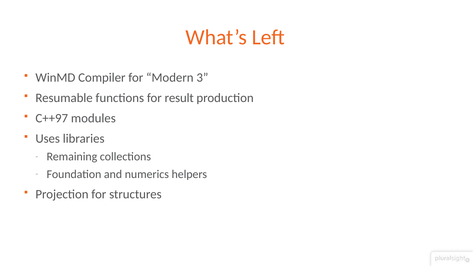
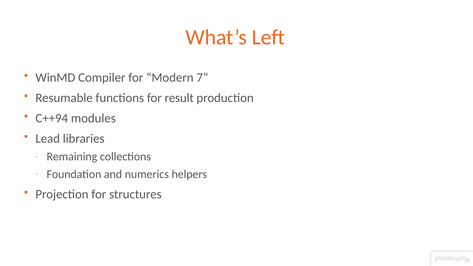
3: 3 -> 7 (202, 77)
C++97: C++97 -> C++94 (52, 118)
Uses: Uses -> Lead (48, 139)
